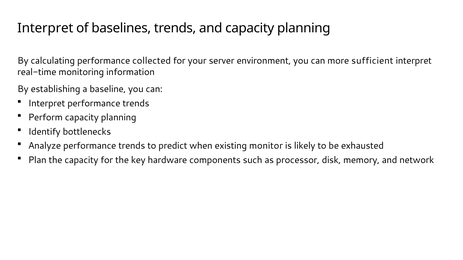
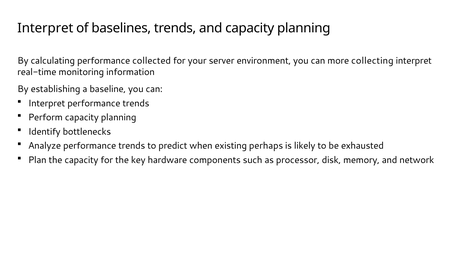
sufficient: sufficient -> collecting (372, 61)
monitor: monitor -> perhaps (266, 146)
